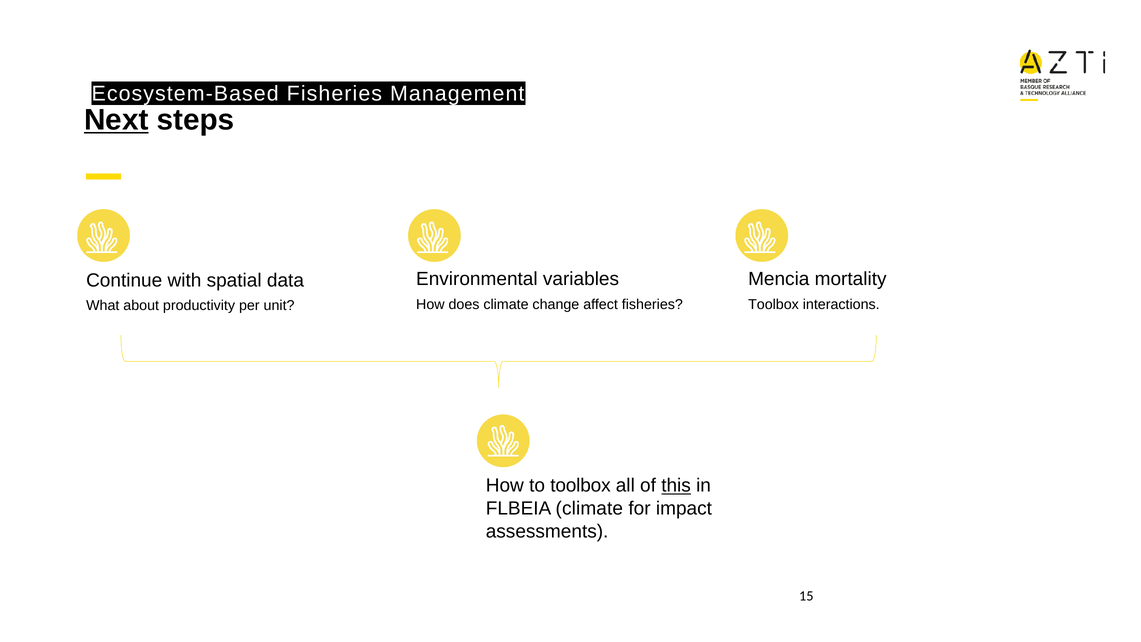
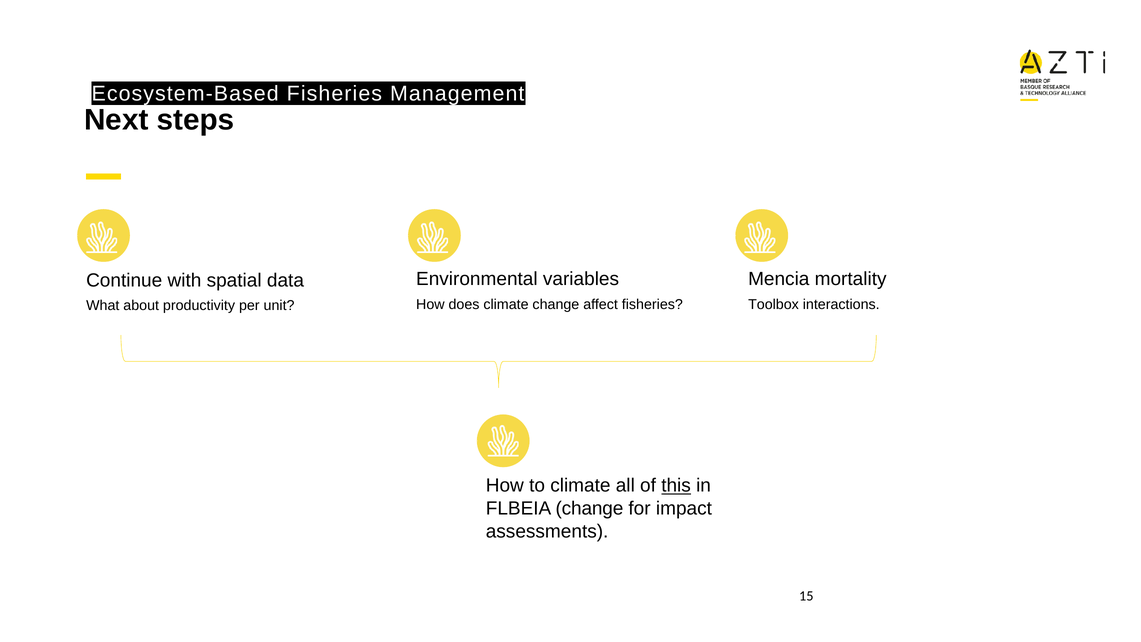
Next underline: present -> none (116, 120)
to toolbox: toolbox -> climate (580, 486)
FLBEIA climate: climate -> change (589, 508)
